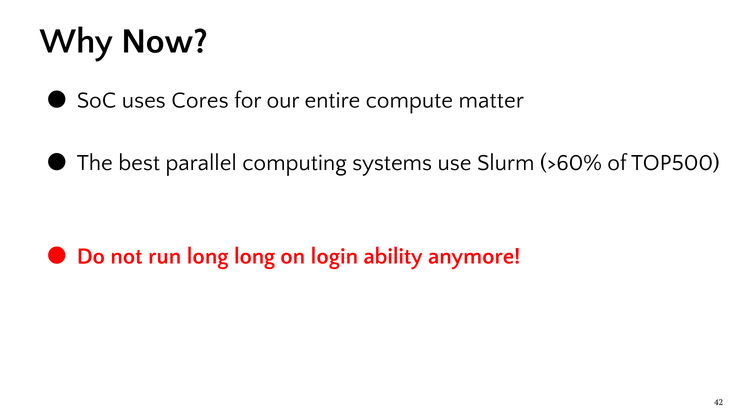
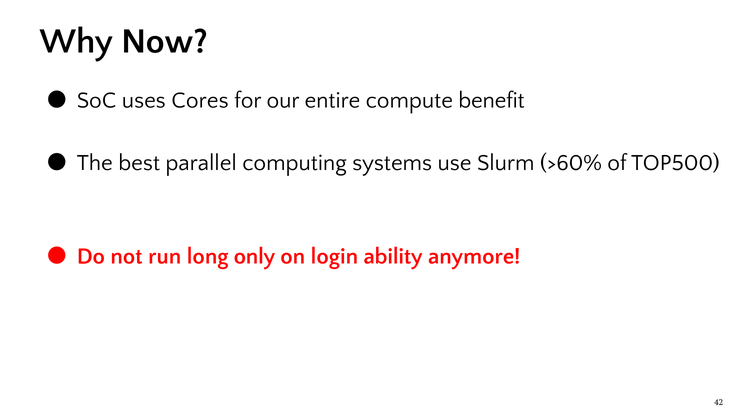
matter: matter -> benefit (491, 100)
long long: long -> only (255, 256)
